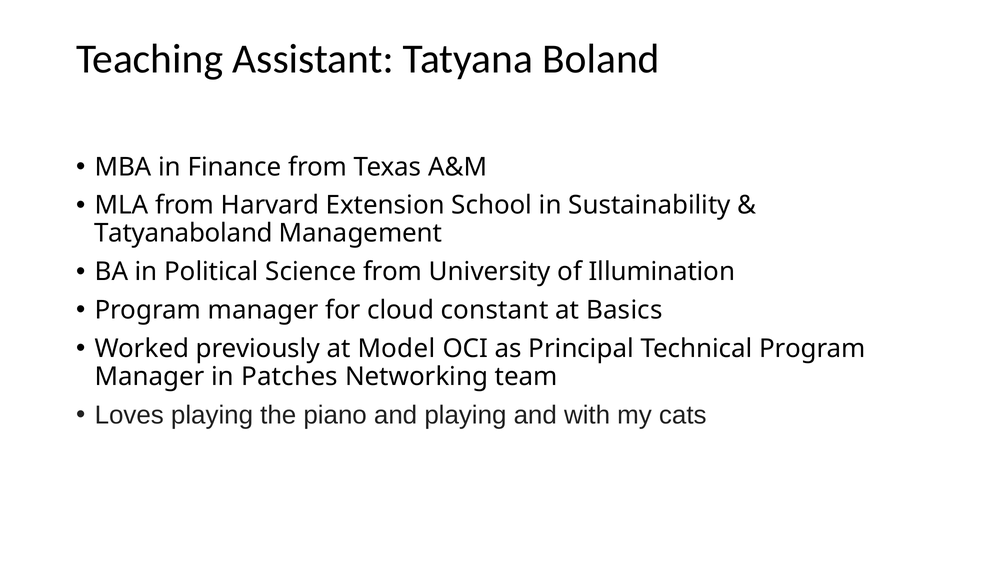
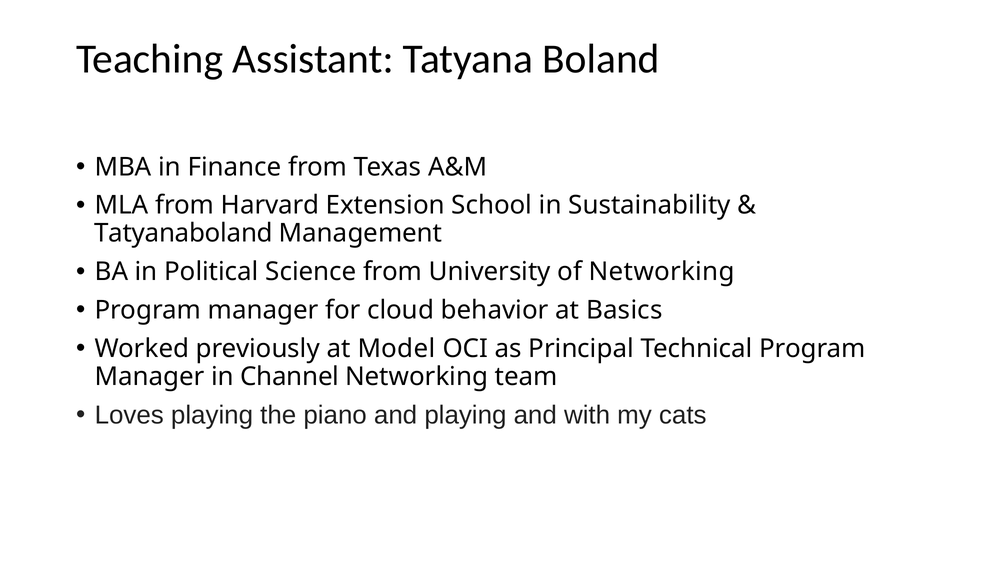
of Illumination: Illumination -> Networking (662, 272)
constant: constant -> behavior (495, 310)
Patches: Patches -> Channel (290, 377)
